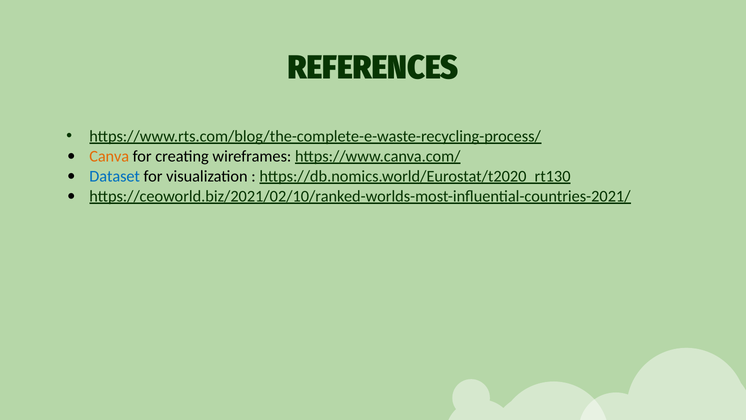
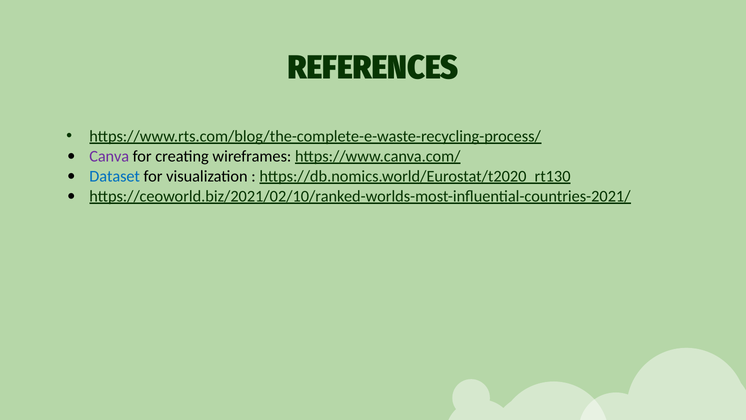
Canva colour: orange -> purple (109, 156)
